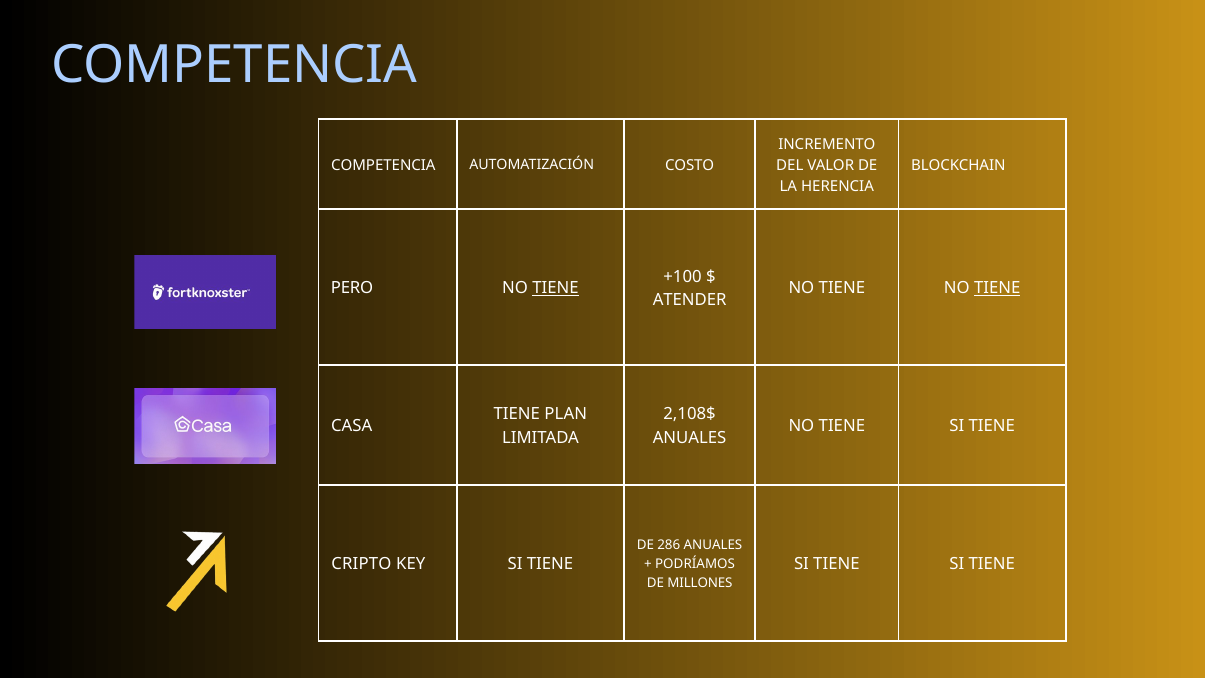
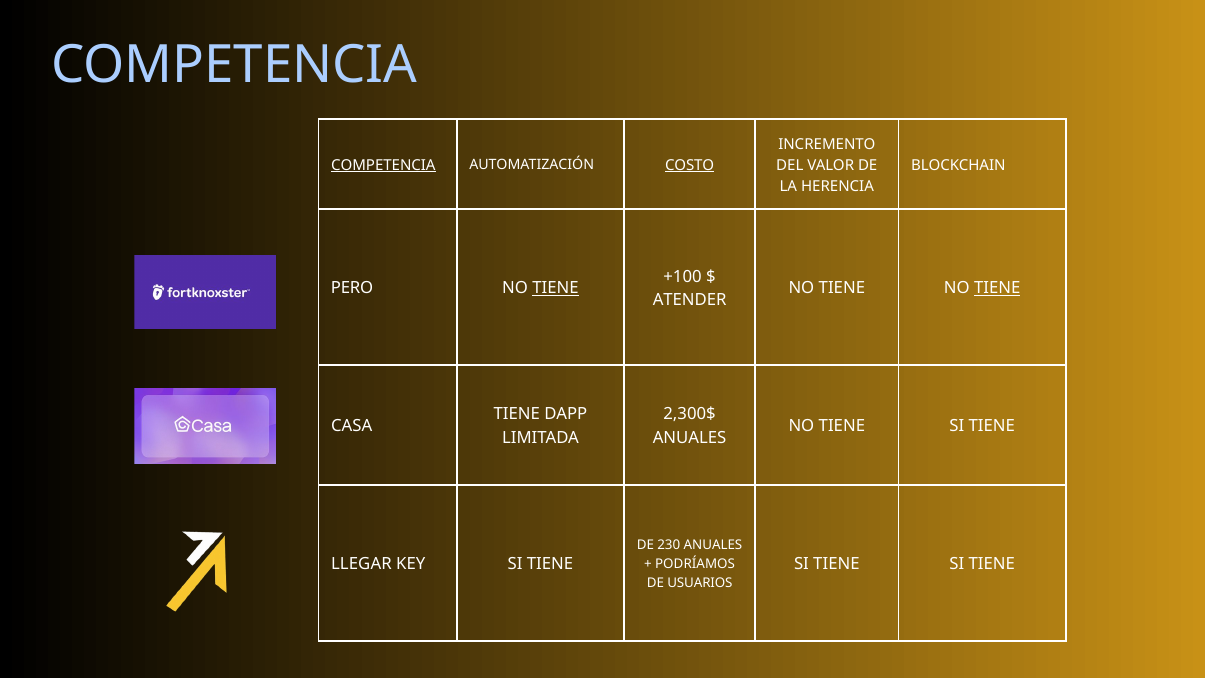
COMPETENCIA underline: none -> present (383, 165)
COSTO underline: none -> present (690, 165)
PLAN: PLAN -> DAPP (566, 414)
2,108$: 2,108$ -> 2,300$ (690, 414)
286: 286 -> 230 (669, 545)
CRIPTO: CRIPTO -> LLEGAR (361, 564)
MILLONES: MILLONES -> USUARIOS (700, 583)
